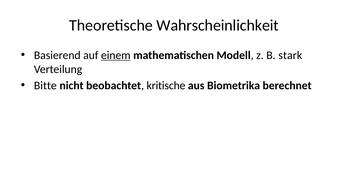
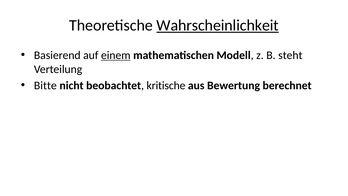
Wahrscheinlichkeit underline: none -> present (218, 25)
stark: stark -> steht (290, 55)
Biometrika: Biometrika -> Bewertung (234, 85)
